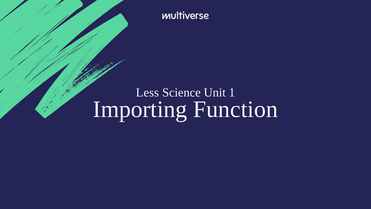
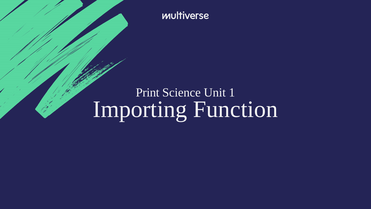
Less: Less -> Print (148, 93)
